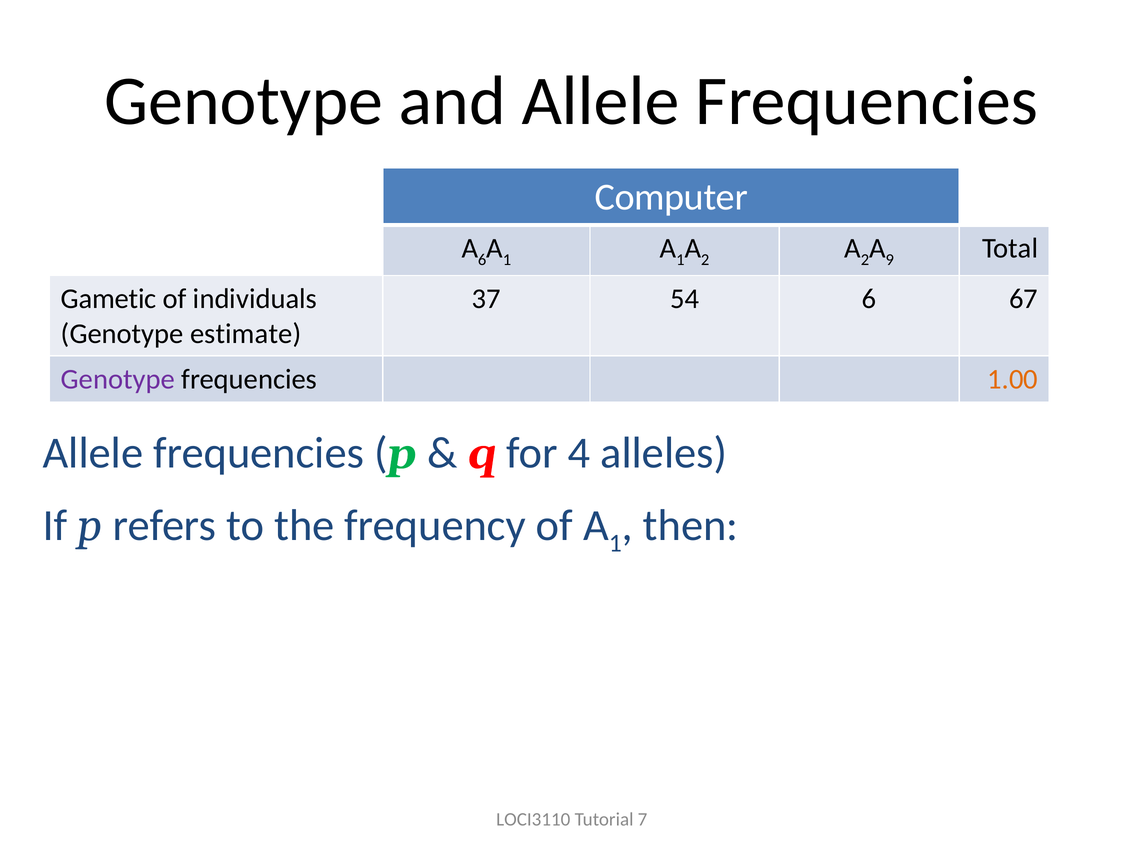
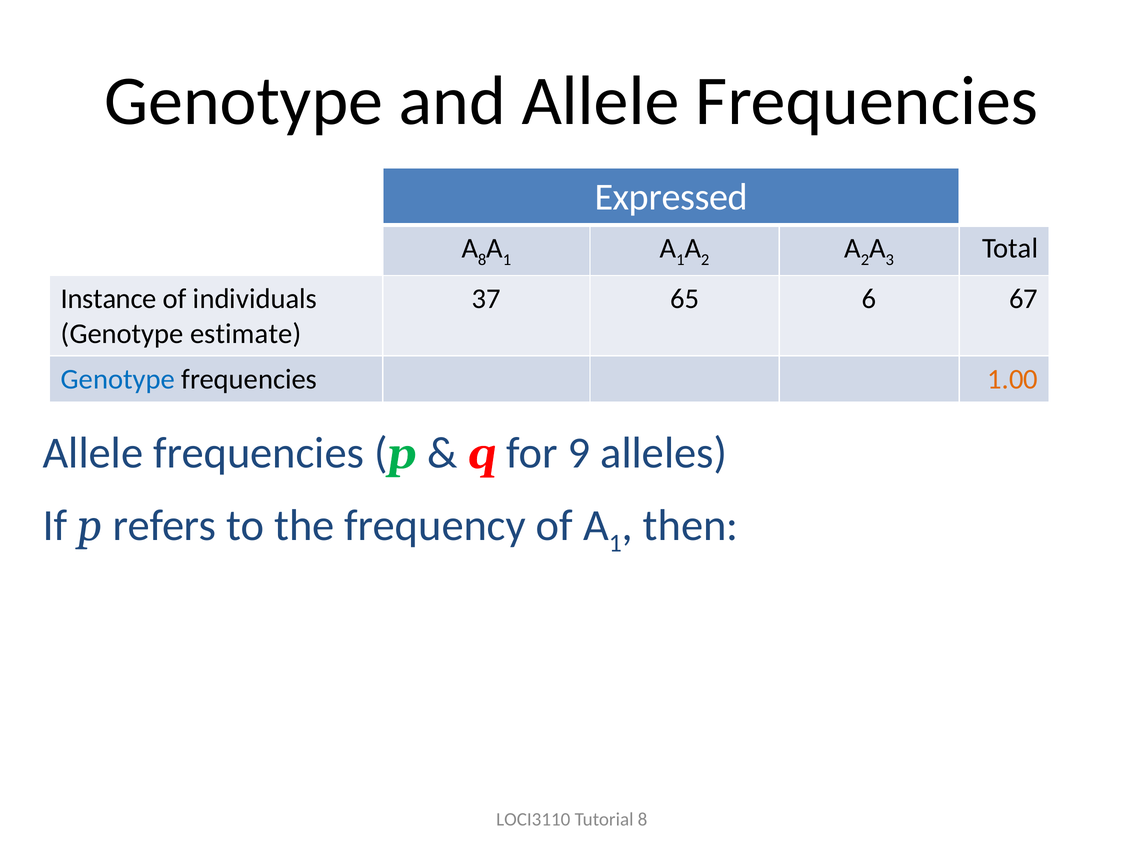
Computer: Computer -> Expressed (671, 197)
6: 6 -> 8 (482, 260)
9: 9 -> 3 (890, 260)
Gametic: Gametic -> Instance (109, 299)
54: 54 -> 65 (685, 299)
Genotype colour: purple -> blue (118, 379)
4: 4 -> 9 (579, 453)
Tutorial 7: 7 -> 8 (643, 819)
